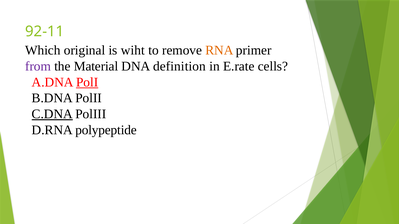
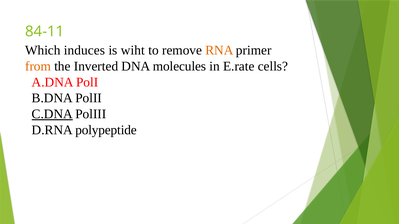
92-11: 92-11 -> 84-11 (45, 31)
original: original -> induces (85, 50)
from colour: purple -> orange (38, 66)
Material: Material -> Inverted (96, 66)
definition: definition -> molecules (180, 66)
PolI underline: present -> none (87, 82)
